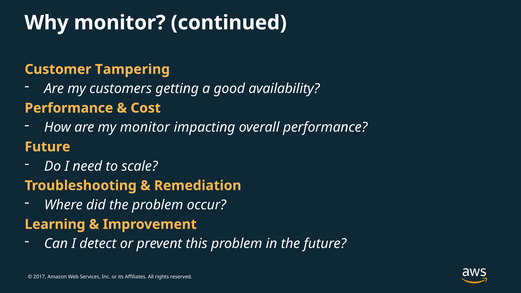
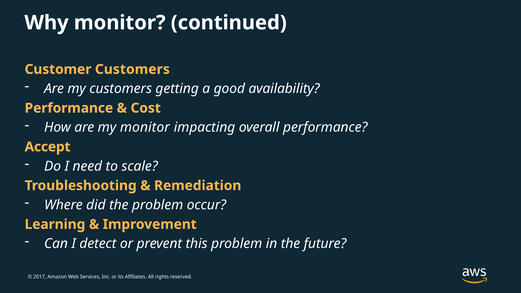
Customer Tampering: Tampering -> Customers (132, 69)
Future: Future -> Accept (48, 147)
